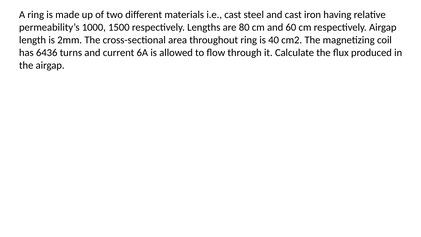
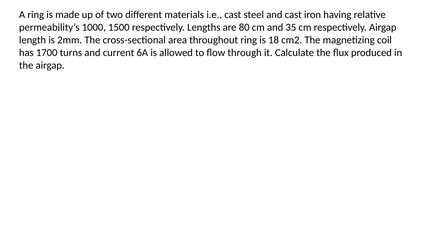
60: 60 -> 35 (291, 27)
40: 40 -> 18 (274, 40)
6436: 6436 -> 1700 (47, 53)
